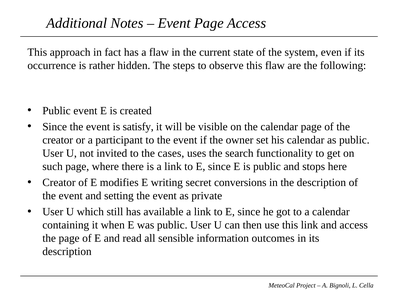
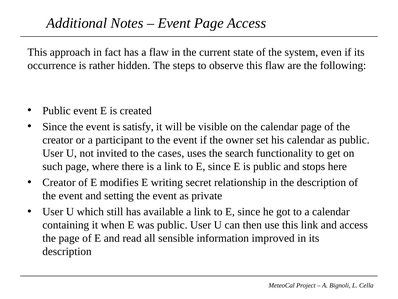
conversions: conversions -> relationship (240, 182)
outcomes: outcomes -> improved (273, 238)
